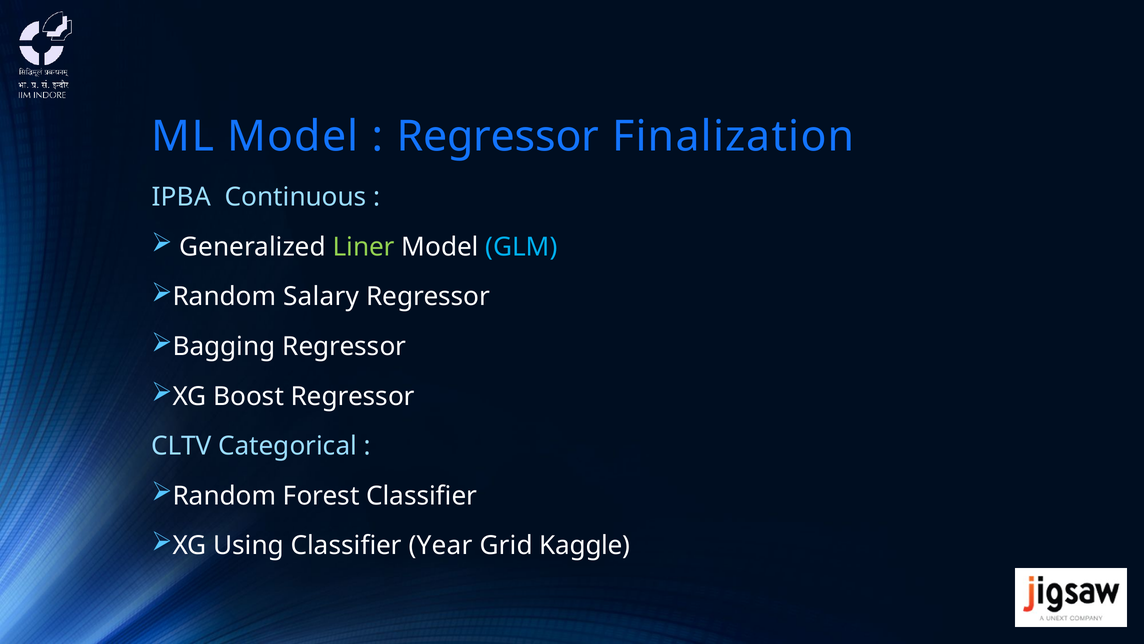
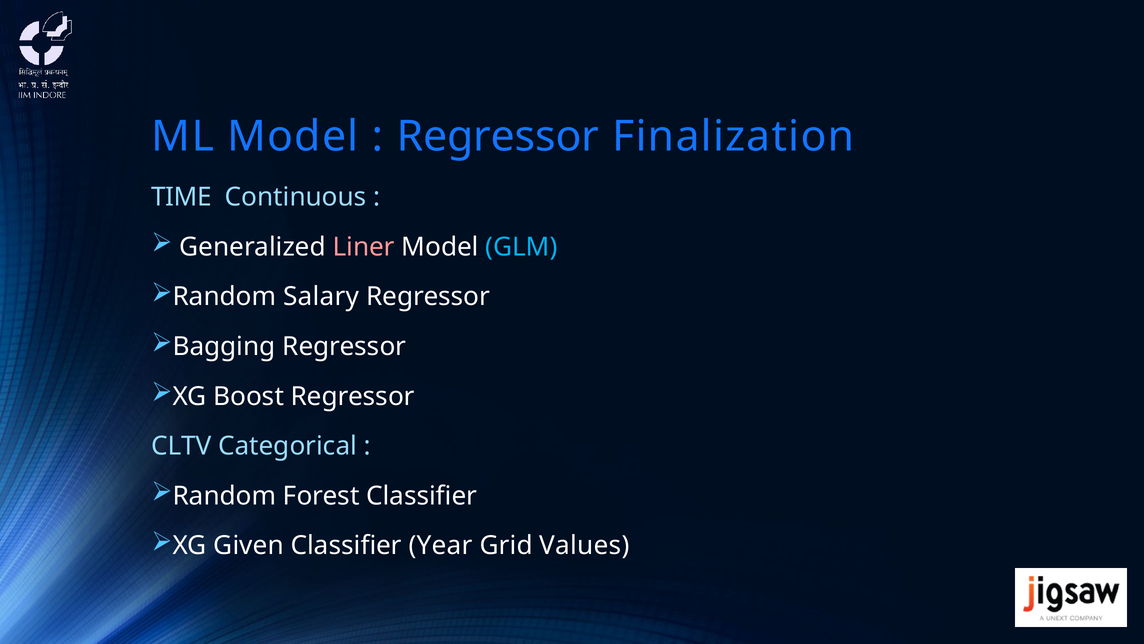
IPBA: IPBA -> TIME (182, 197)
Liner colour: light green -> pink (364, 247)
Using: Using -> Given (249, 545)
Kaggle: Kaggle -> Values (585, 545)
